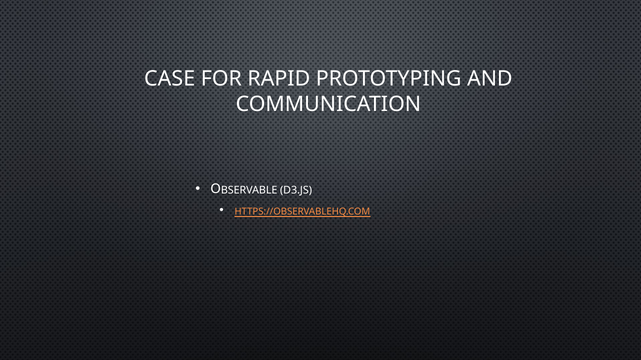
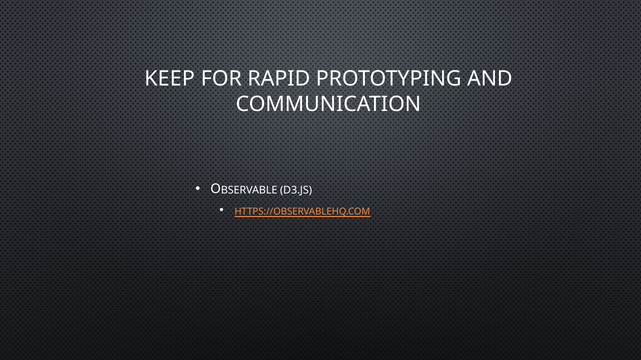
CASE: CASE -> KEEP (170, 79)
